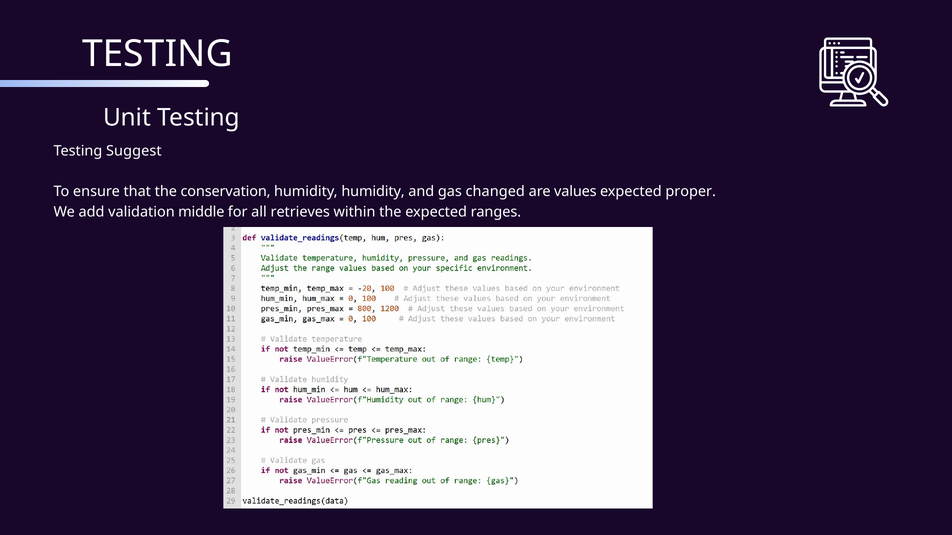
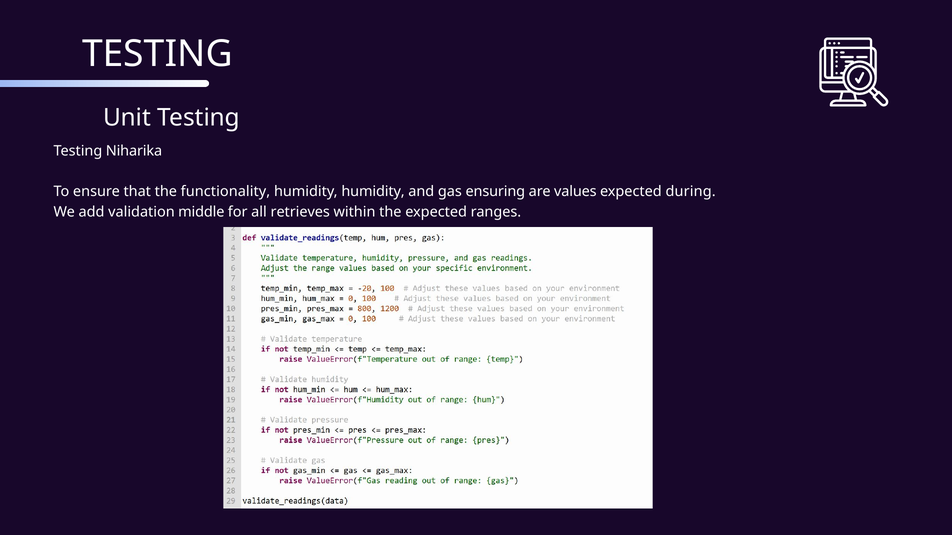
Suggest: Suggest -> Niharika (134, 151)
conservation: conservation -> functionality (225, 192)
changed: changed -> ensuring (495, 192)
proper: proper -> during (691, 192)
